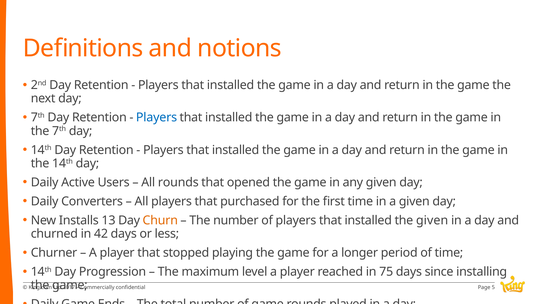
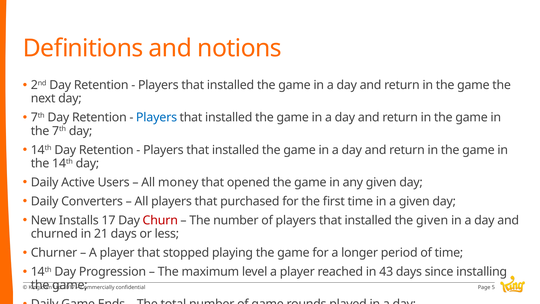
All rounds: rounds -> money (178, 182)
13: 13 -> 17 (109, 220)
Churn colour: orange -> red (160, 220)
42: 42 -> 21 (101, 234)
75: 75 -> 43 (386, 271)
